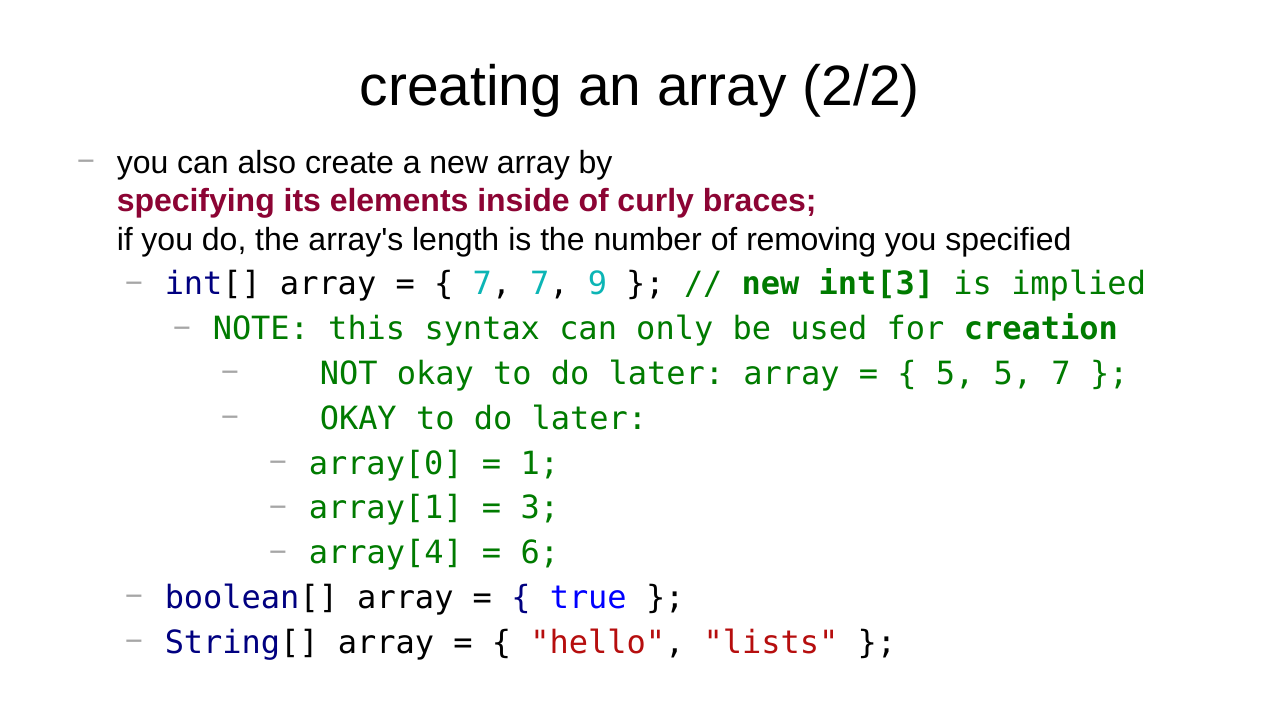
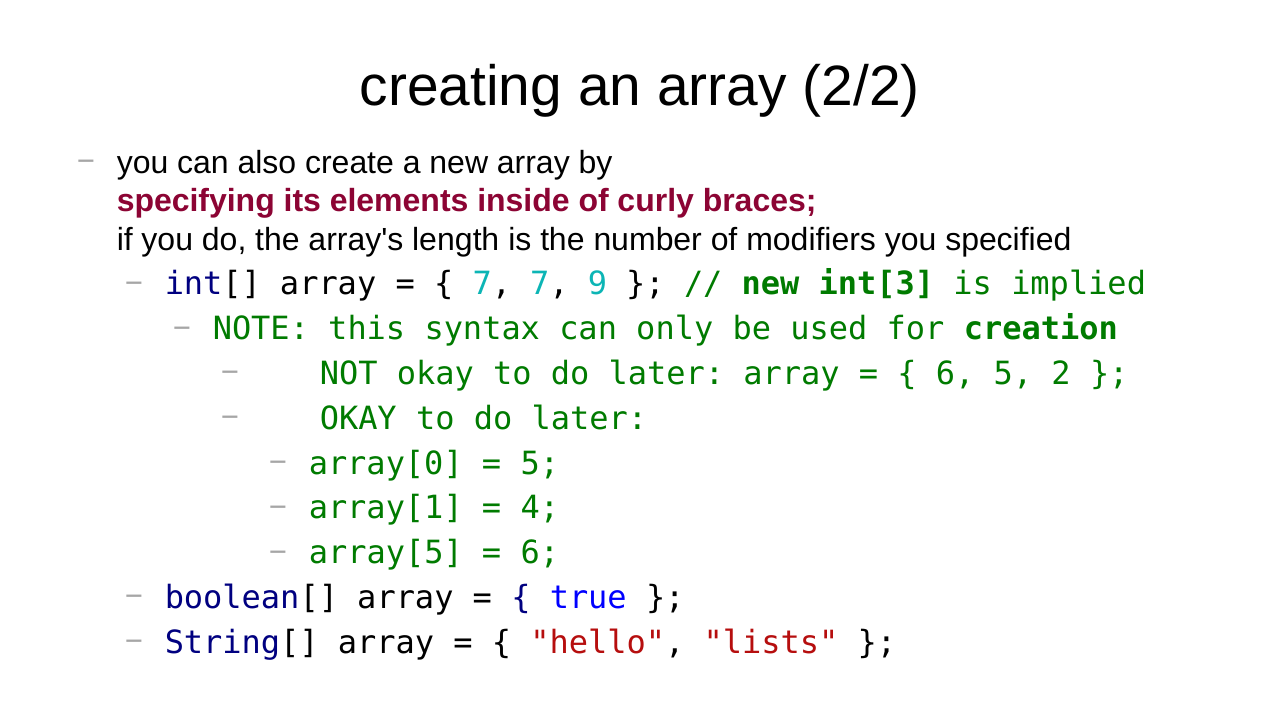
removing: removing -> modifiers (811, 239)
5: 5 -> 6 (955, 374)
5 7: 7 -> 2 (1061, 374)
1: 1 -> 5 (540, 463)
3: 3 -> 4 (540, 508)
array[4: array[4 -> array[5 (386, 553)
